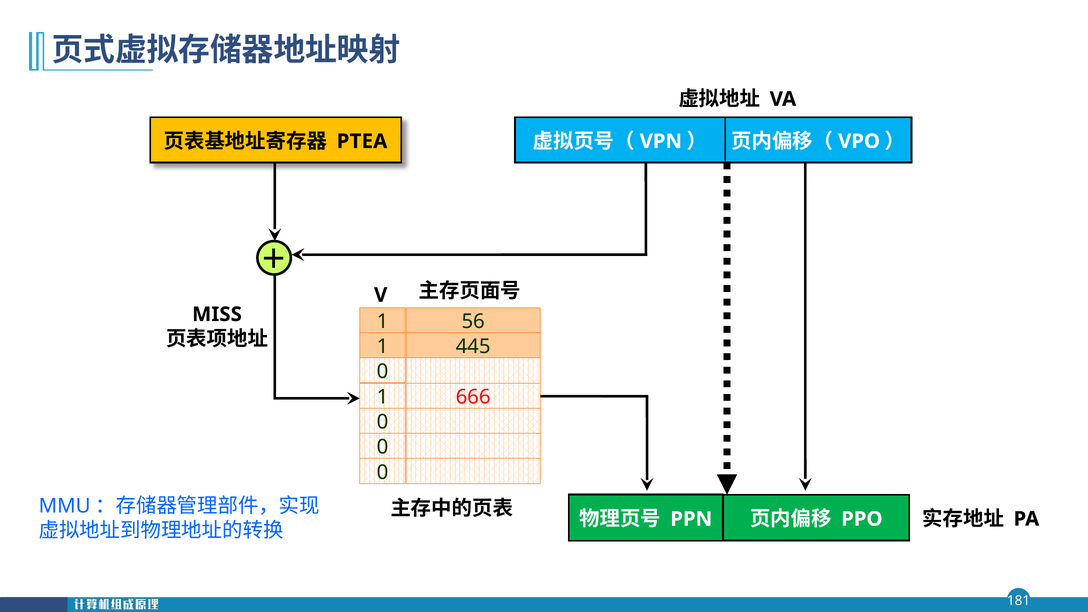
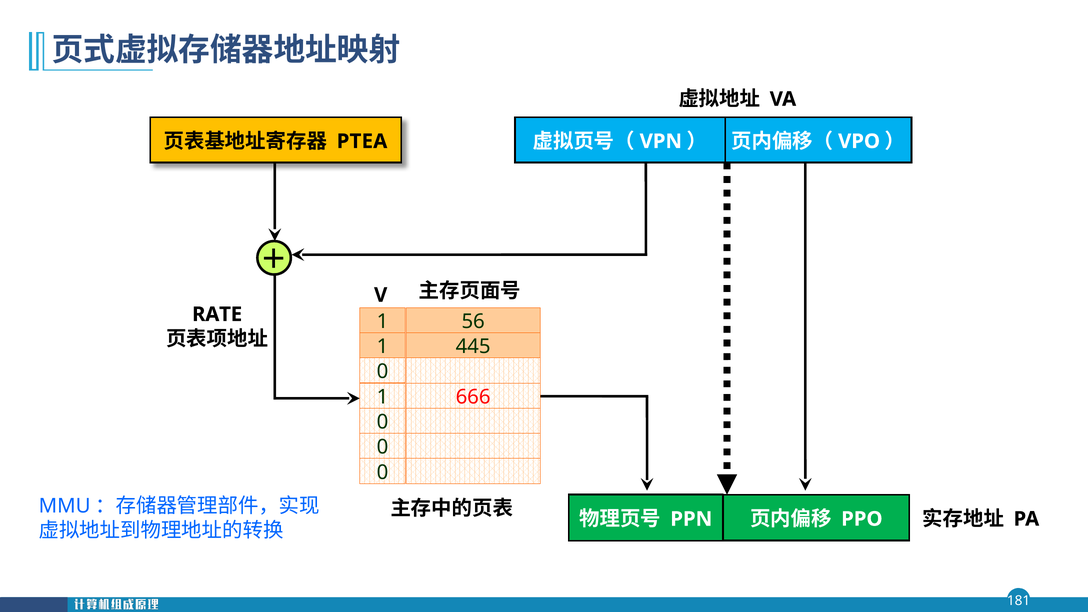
MISS: MISS -> RATE (217, 314)
